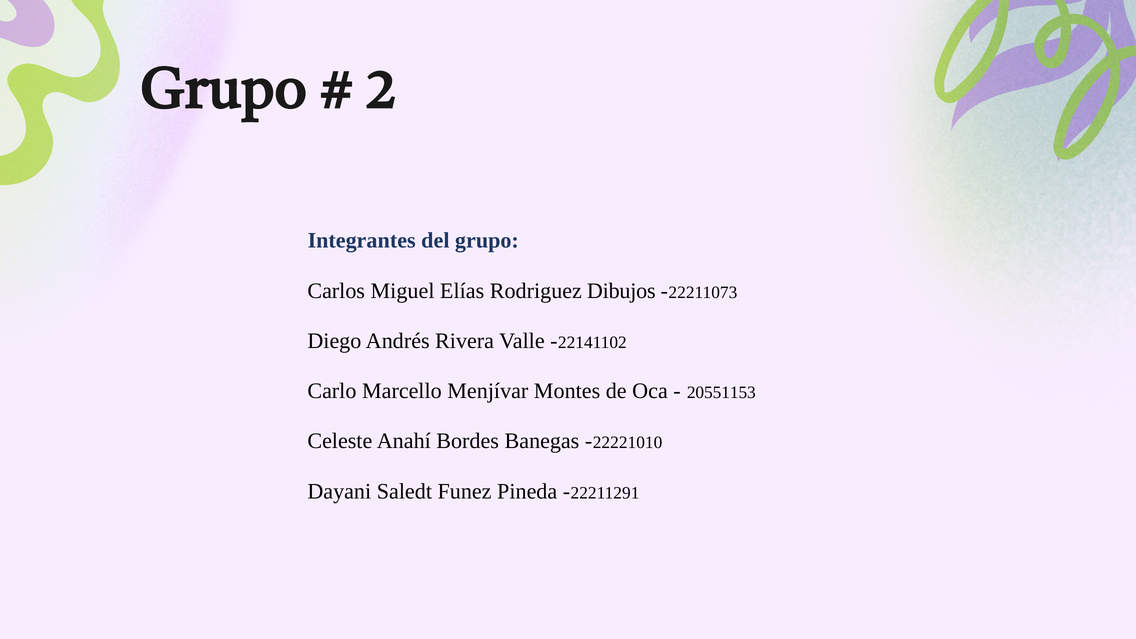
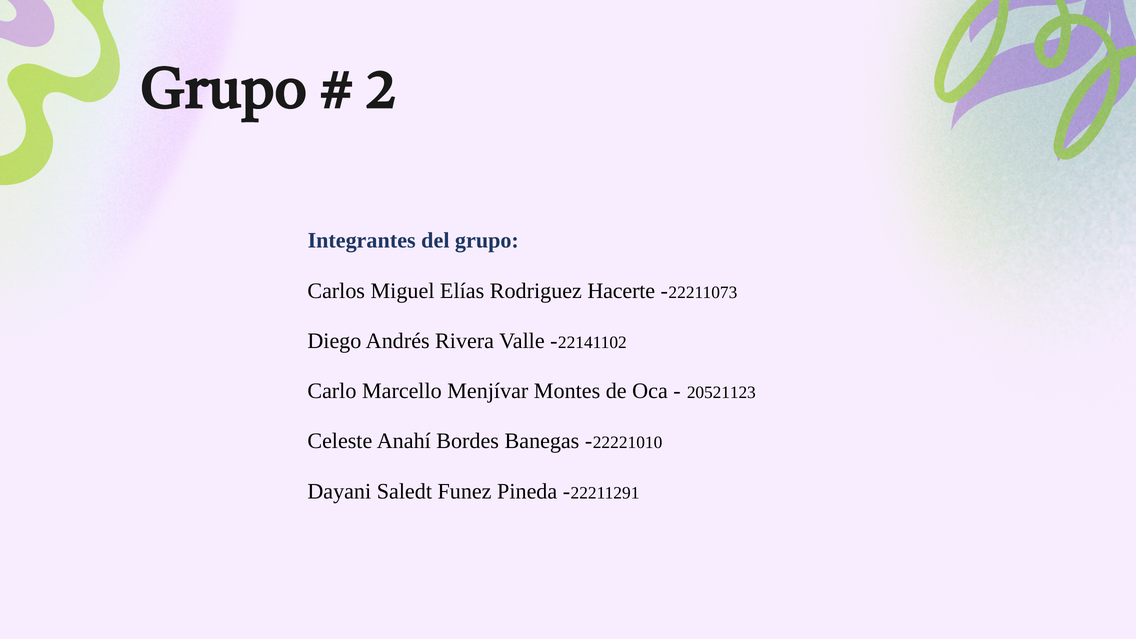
Dibujos: Dibujos -> Hacerte (621, 291)
20551153: 20551153 -> 20521123 (721, 393)
